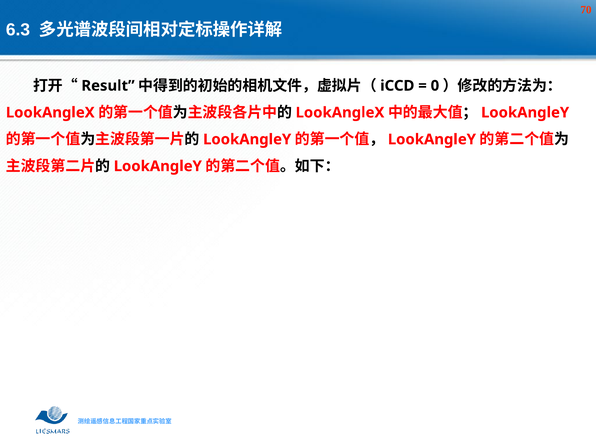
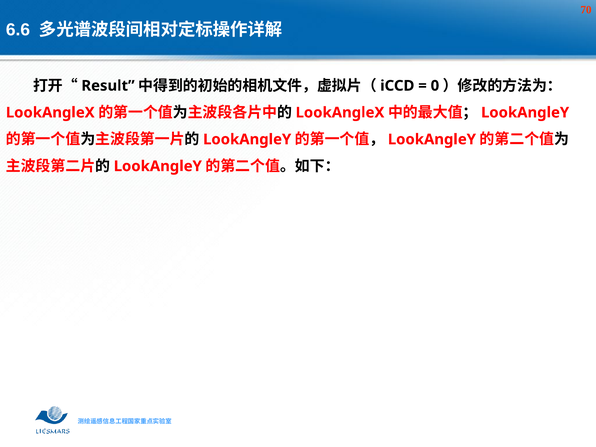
6.3: 6.3 -> 6.6 (18, 30)
